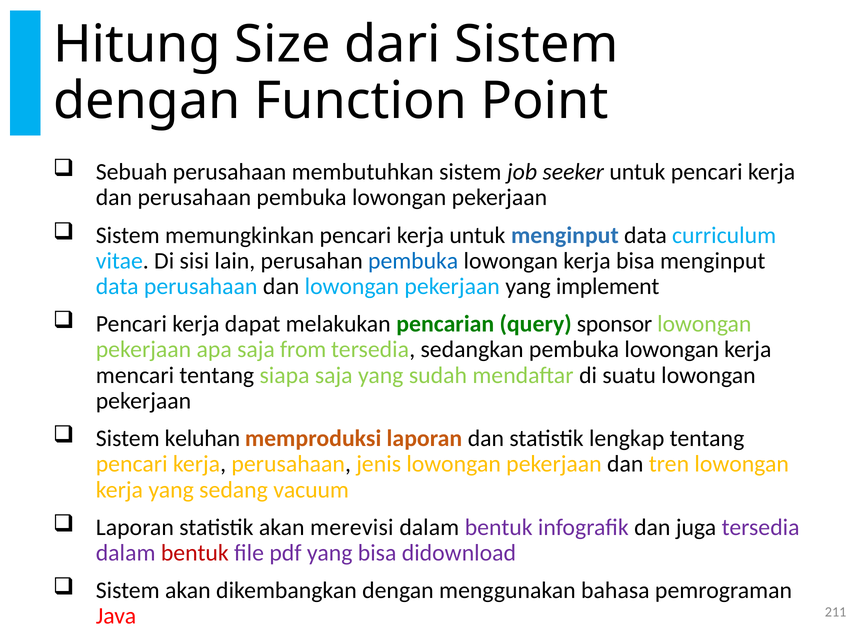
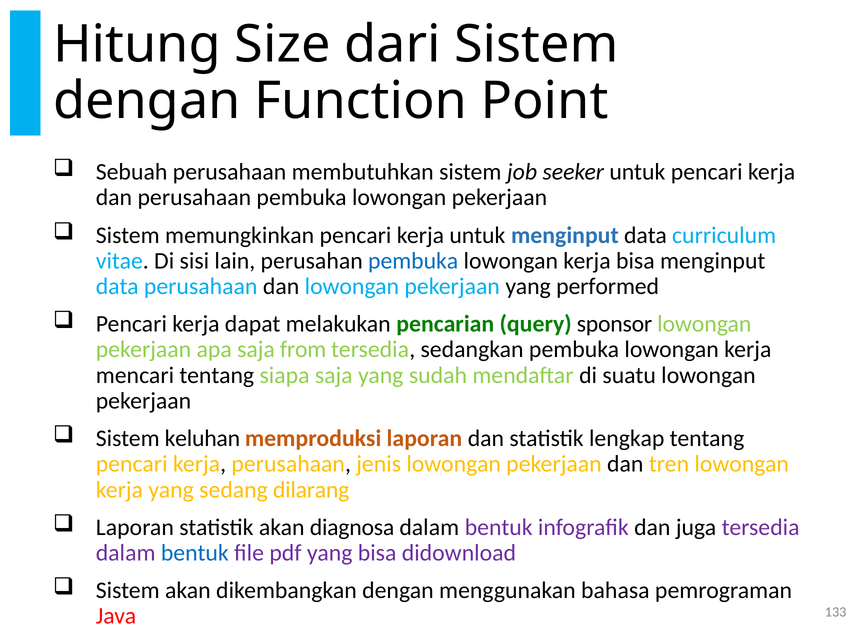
implement: implement -> performed (608, 287)
vacuum: vacuum -> dilarang (311, 490)
merevisi: merevisi -> diagnosa (352, 527)
bentuk colour: red -> blue (195, 553)
211: 211 -> 133 (836, 612)
